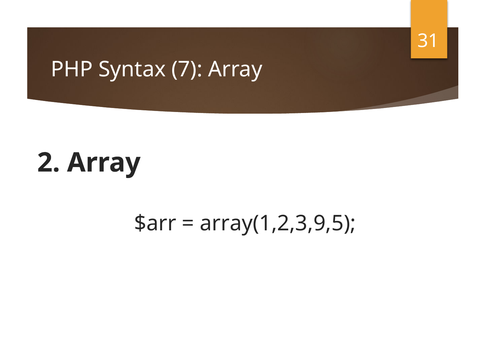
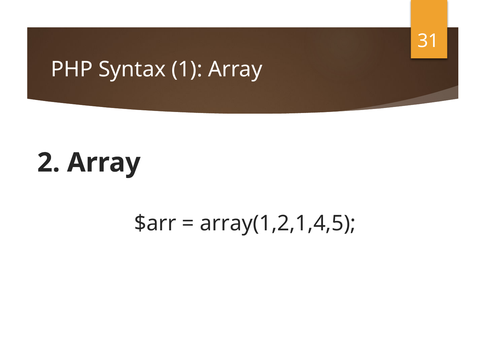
7: 7 -> 1 (187, 69)
array(1,2,3,9,5: array(1,2,3,9,5 -> array(1,2,1,4,5 (278, 223)
